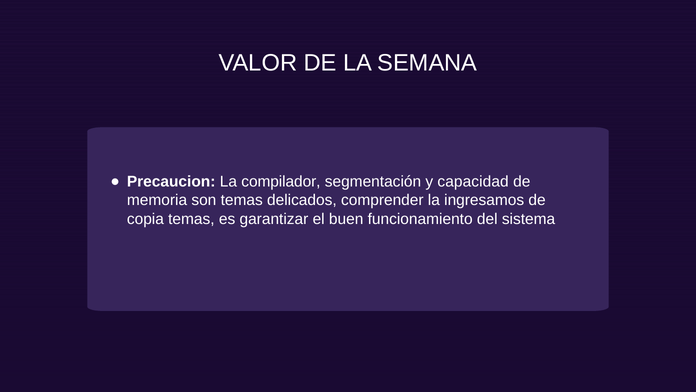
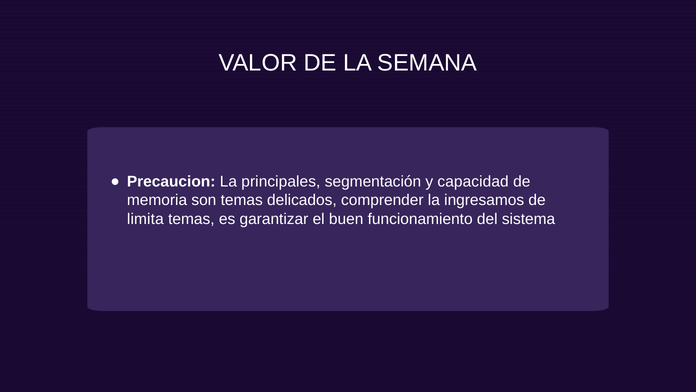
compilador: compilador -> principales (281, 182)
copia: copia -> limita (145, 219)
